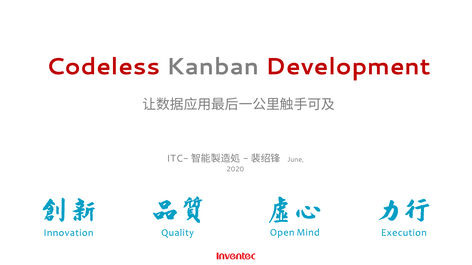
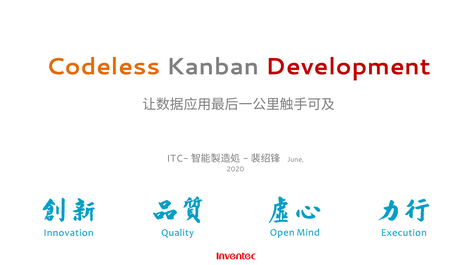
Codeless colour: red -> orange (103, 67)
